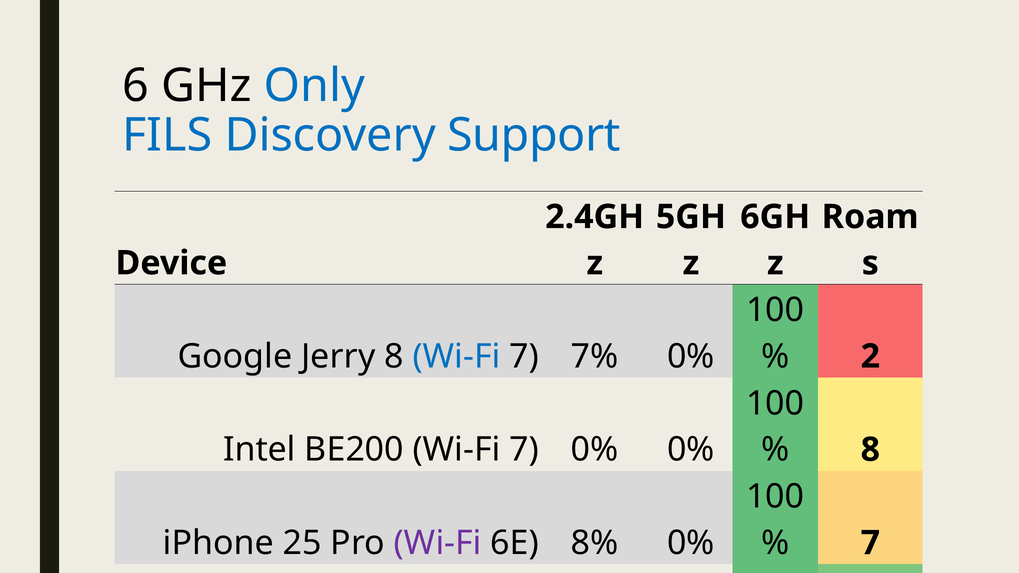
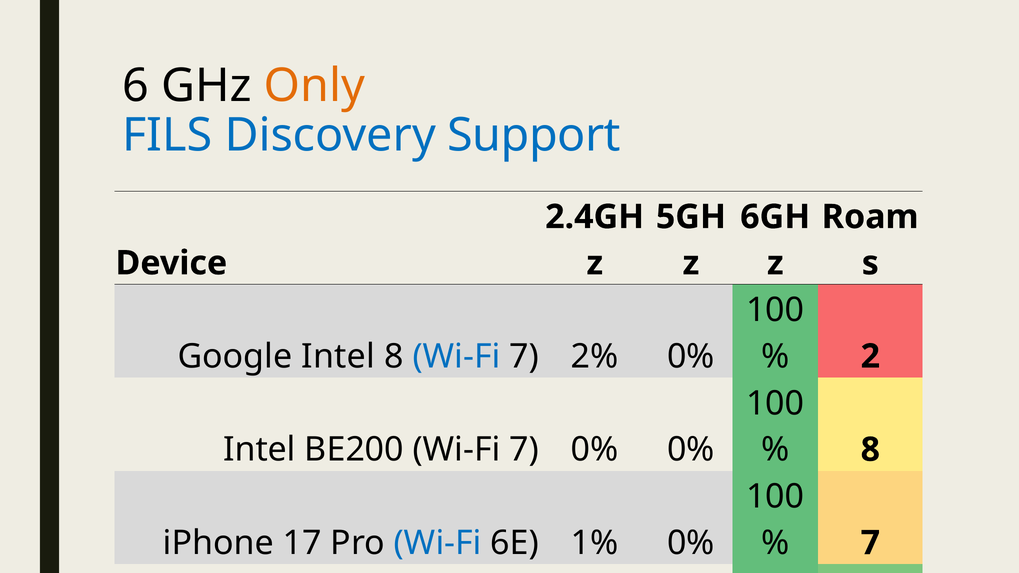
Only colour: blue -> orange (314, 86)
Google Jerry: Jerry -> Intel (338, 357)
7%: 7% -> 2% (595, 357)
25: 25 -> 17 (302, 543)
Wi-Fi colour: purple -> blue (438, 543)
8%: 8% -> 1% (595, 543)
